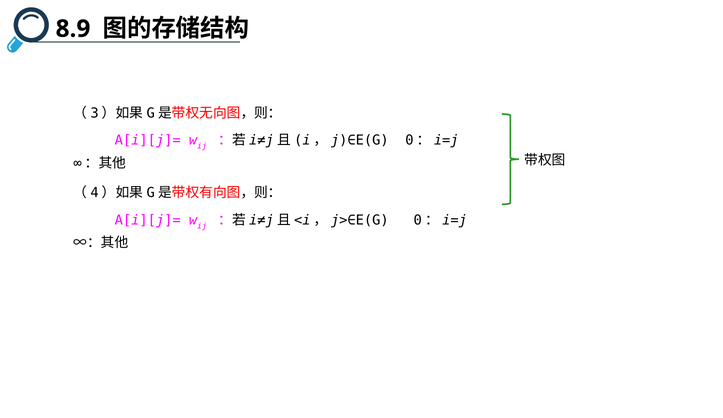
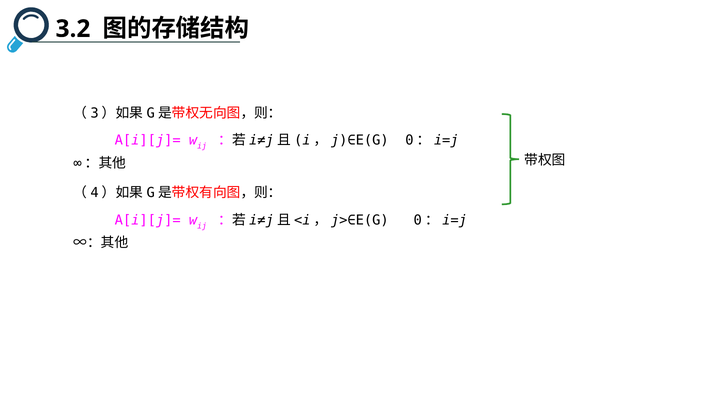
8.9: 8.9 -> 3.2 (73, 29)
